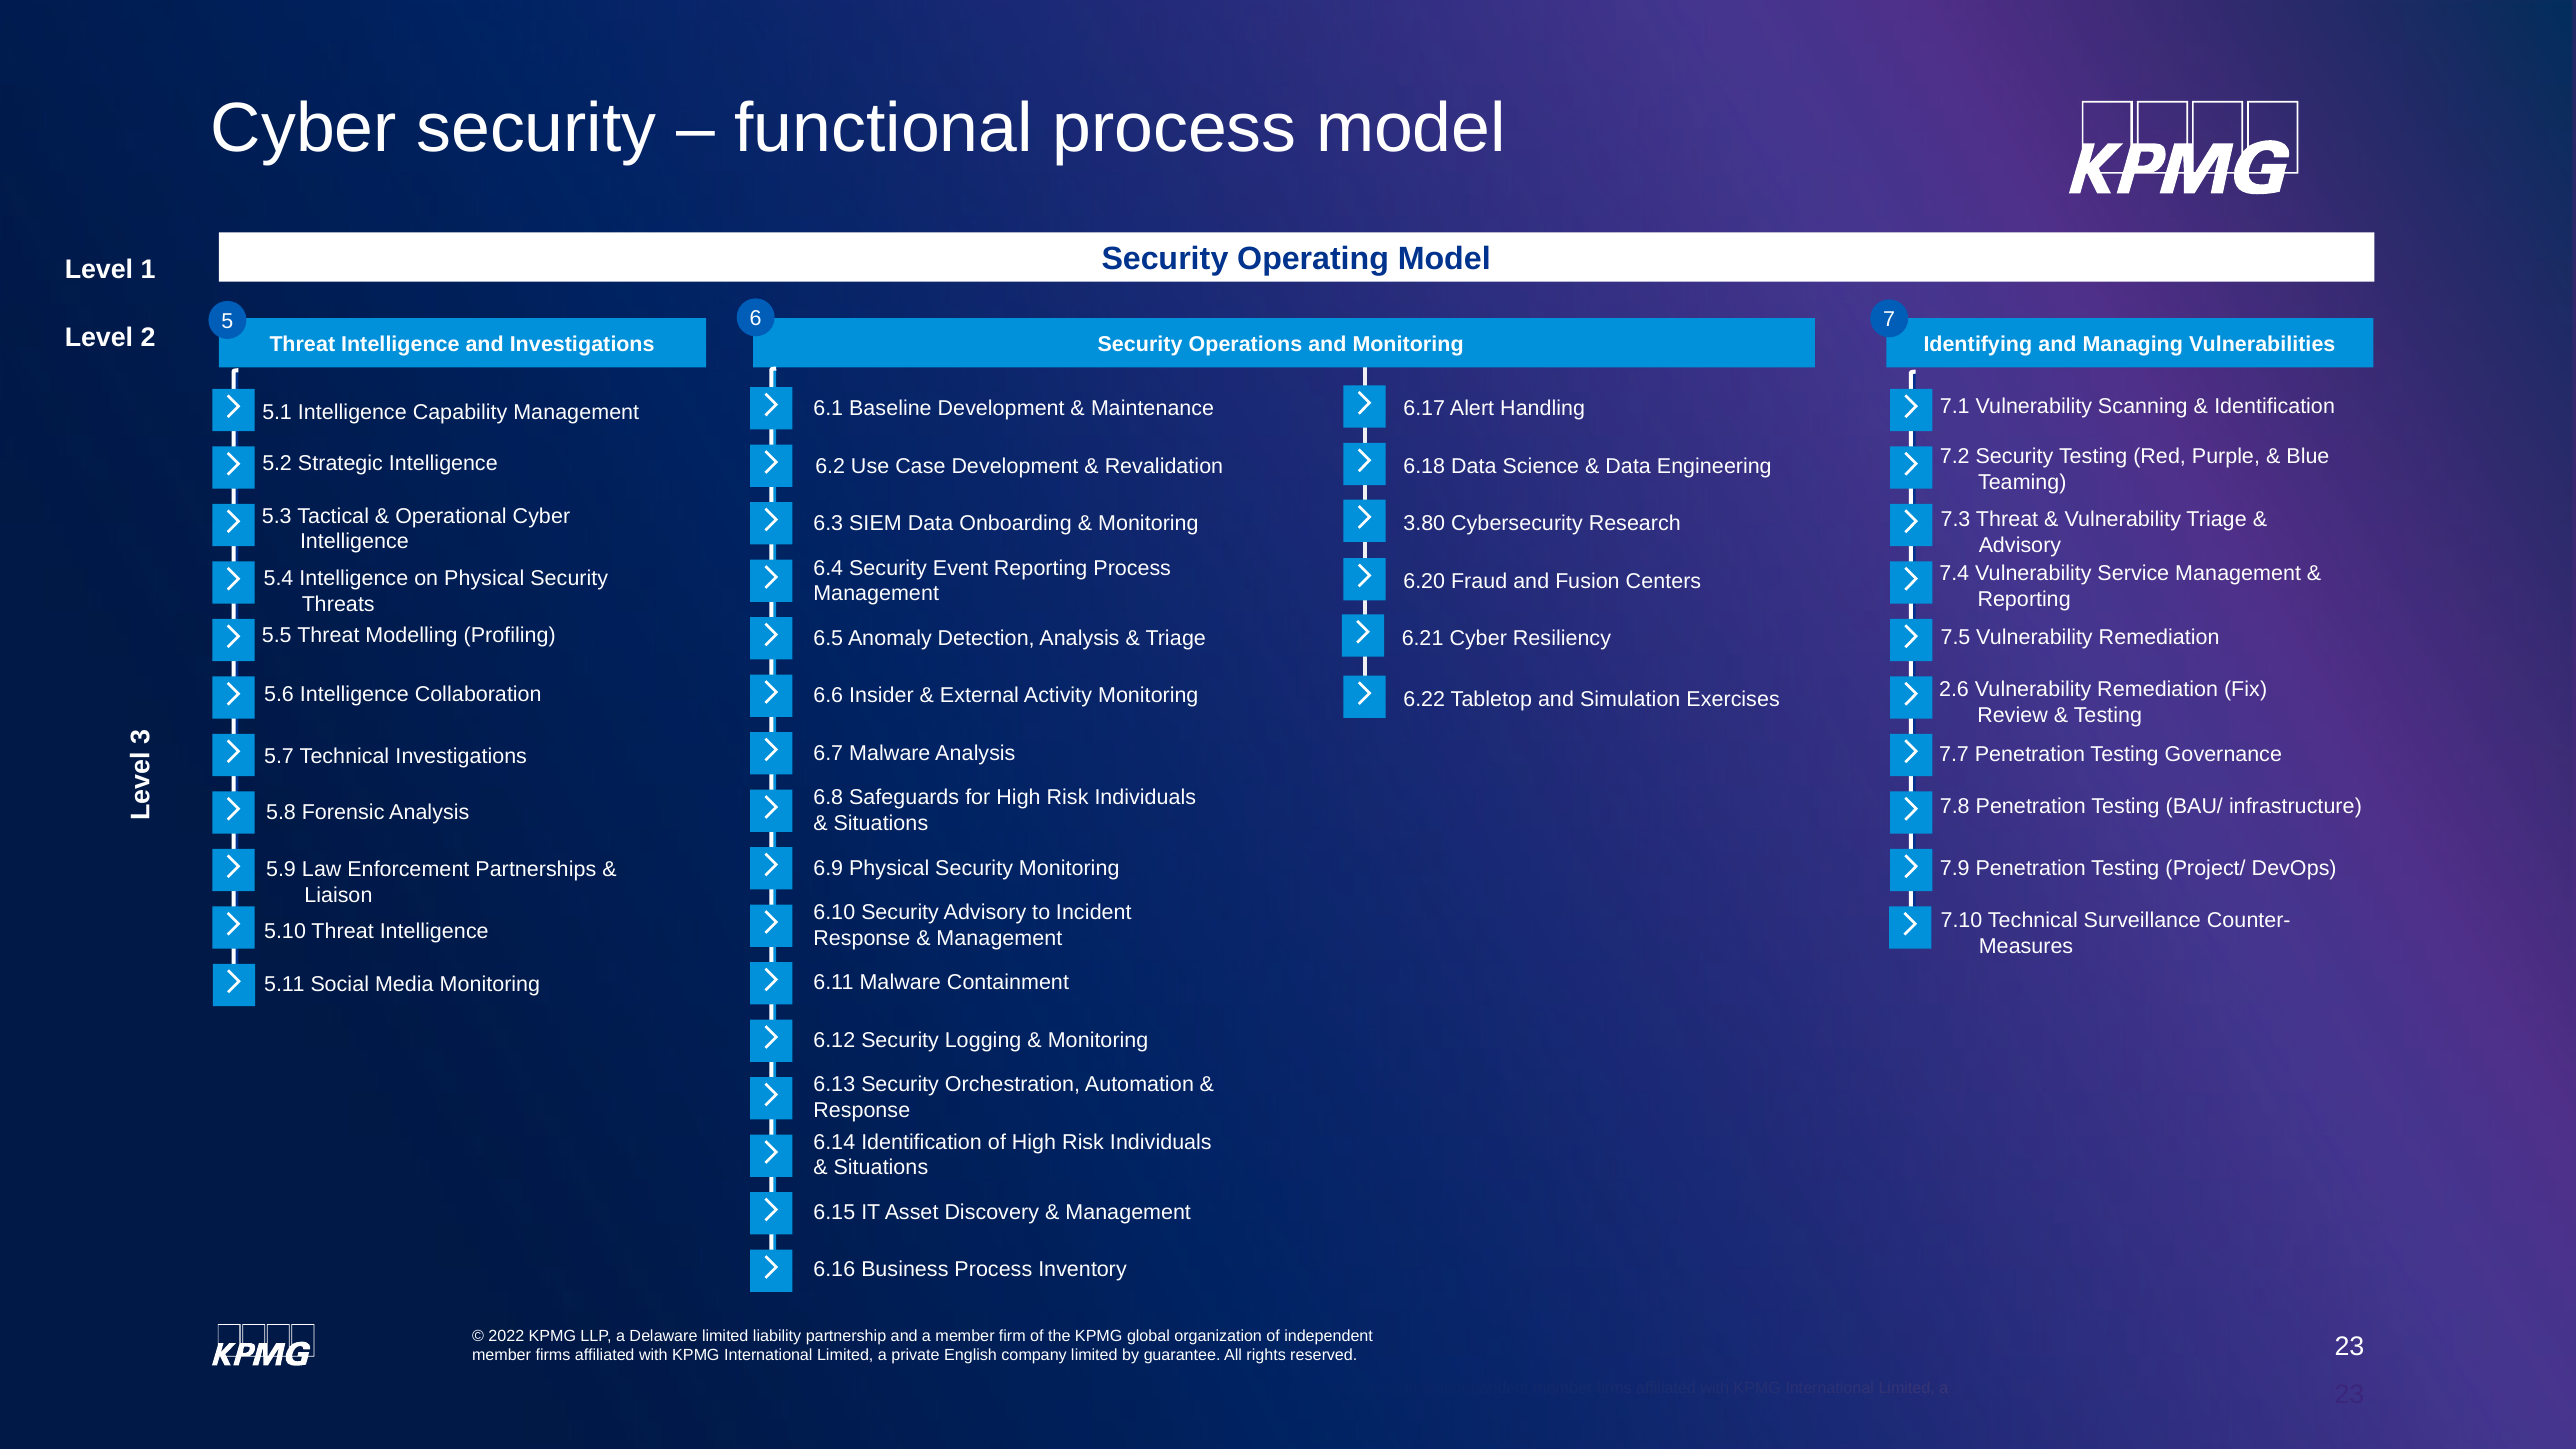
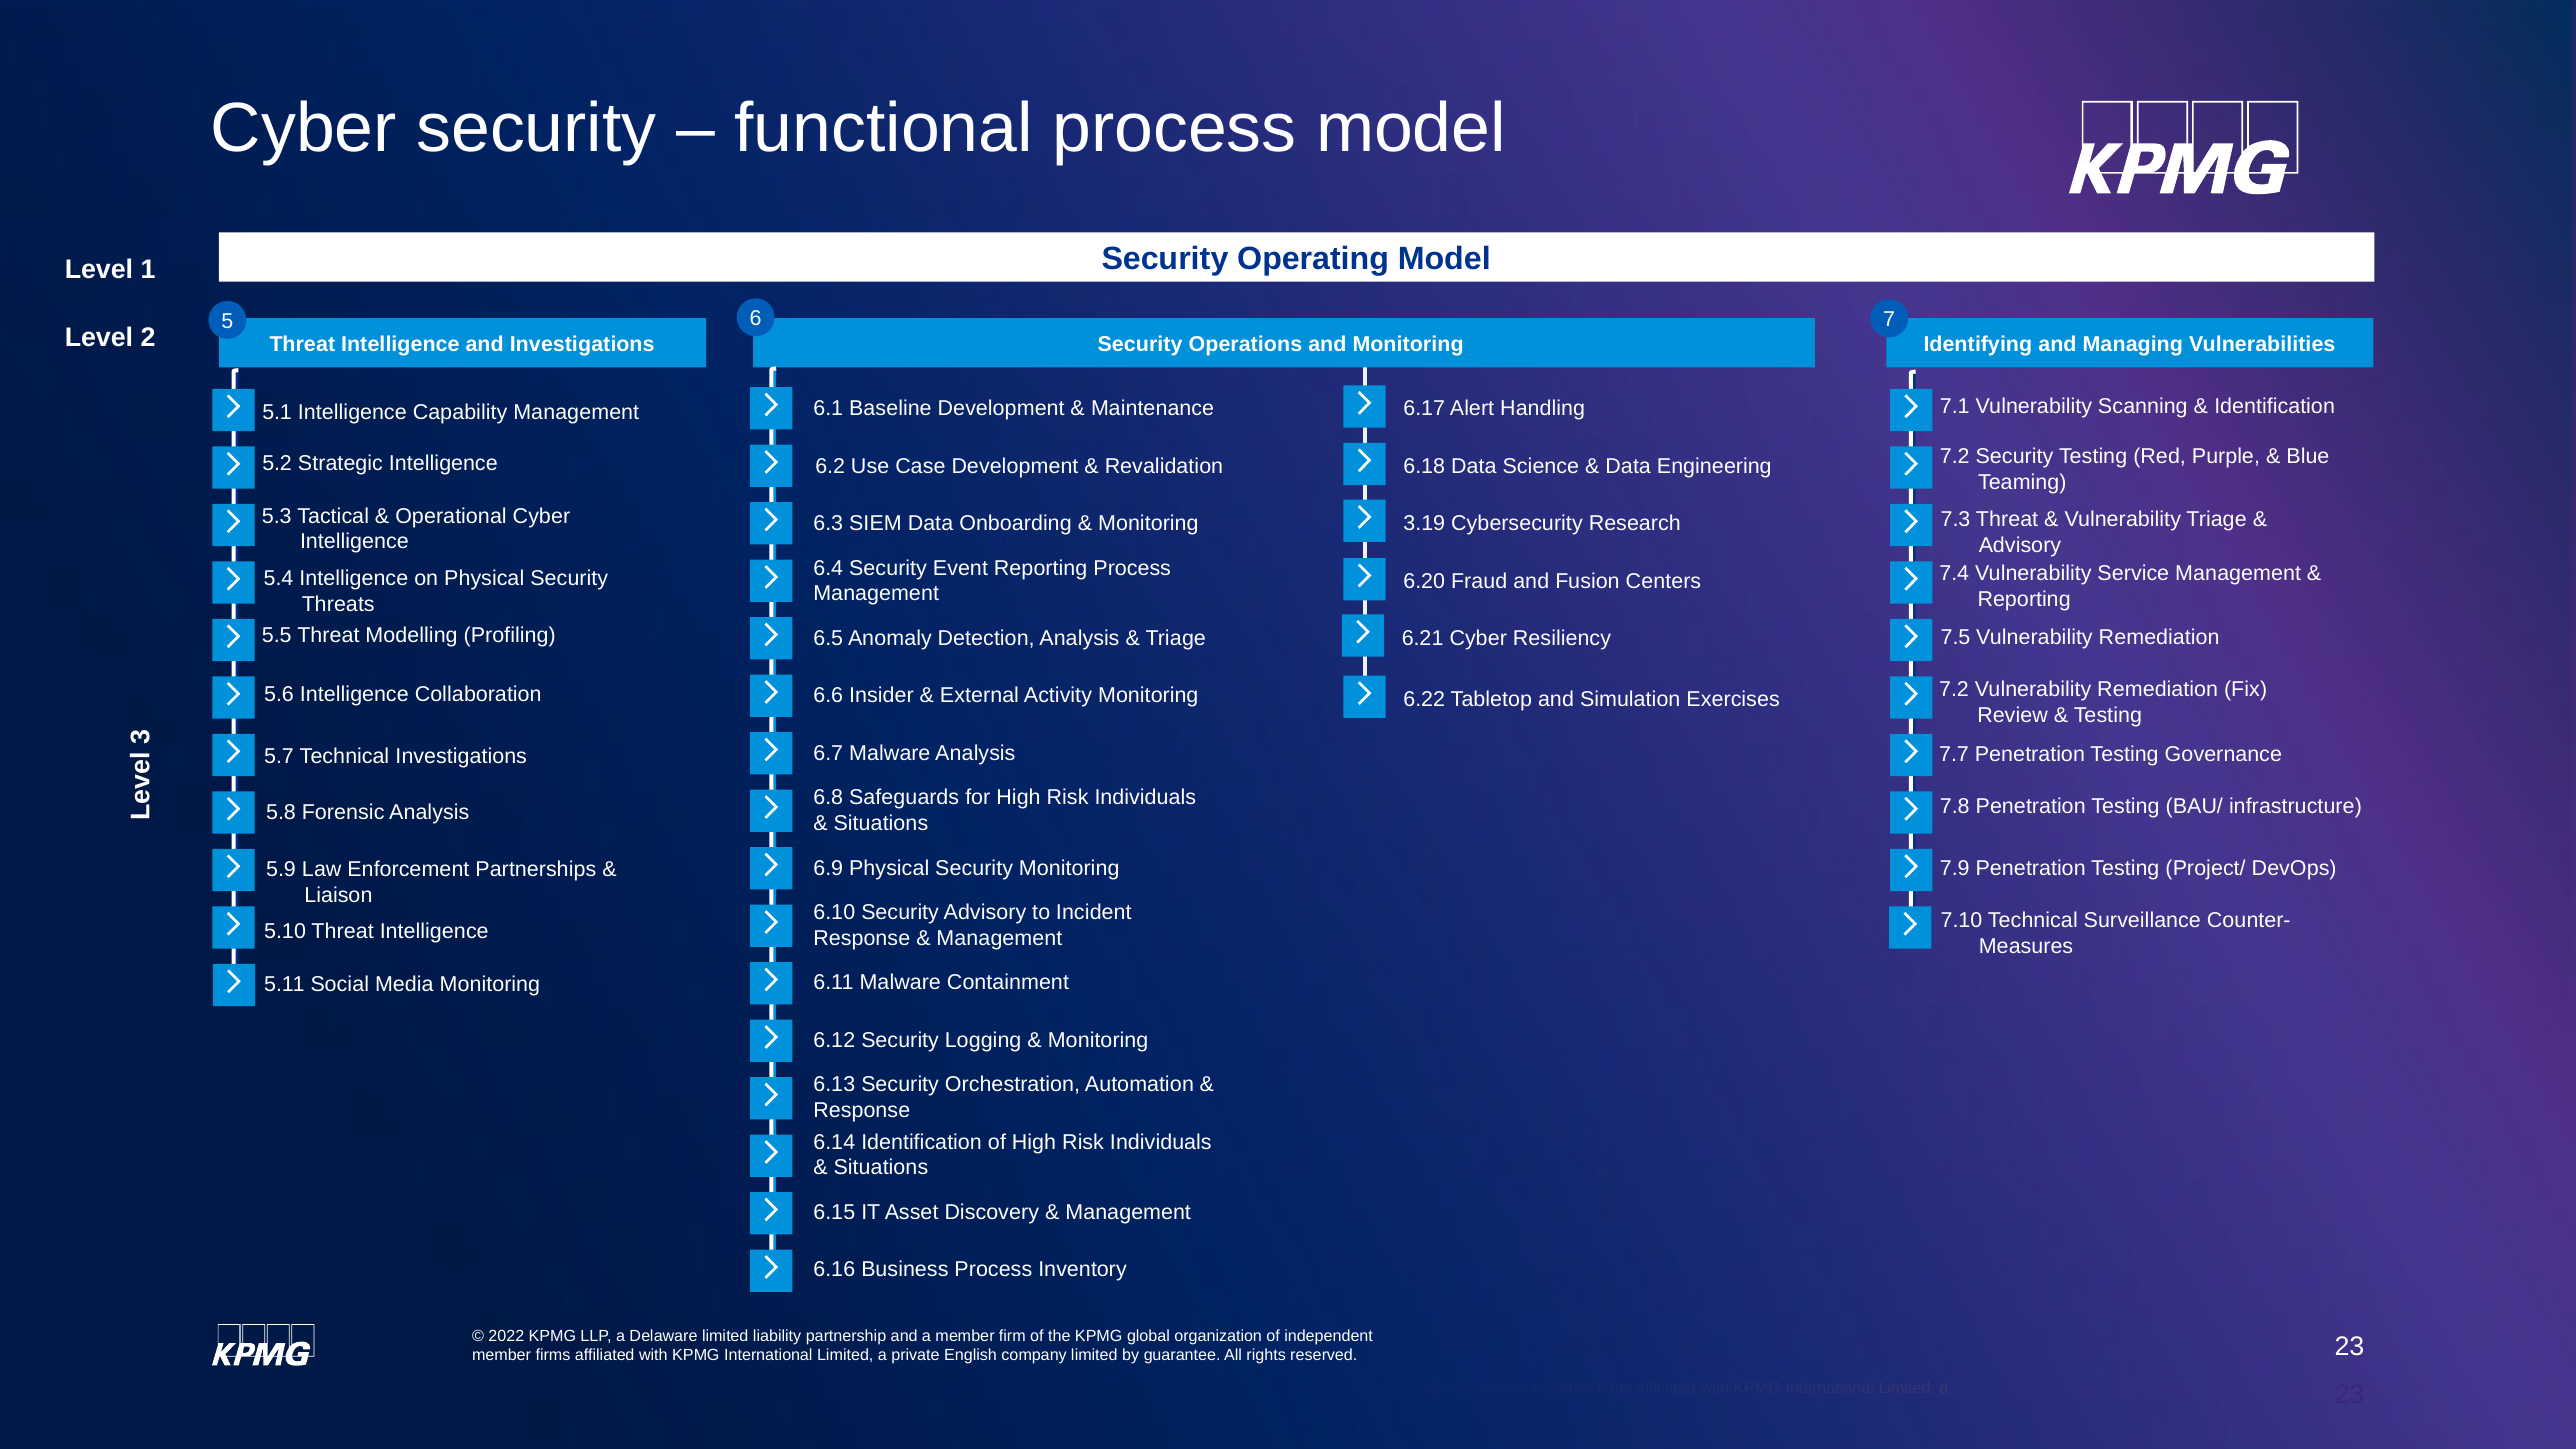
3.80: 3.80 -> 3.19 (1424, 523)
2.6: 2.6 -> 7.2 (1954, 689)
